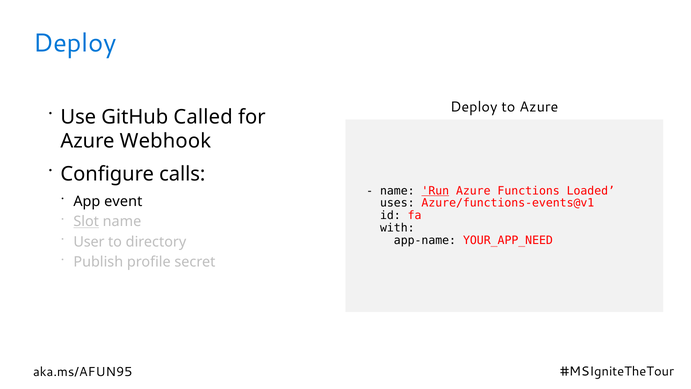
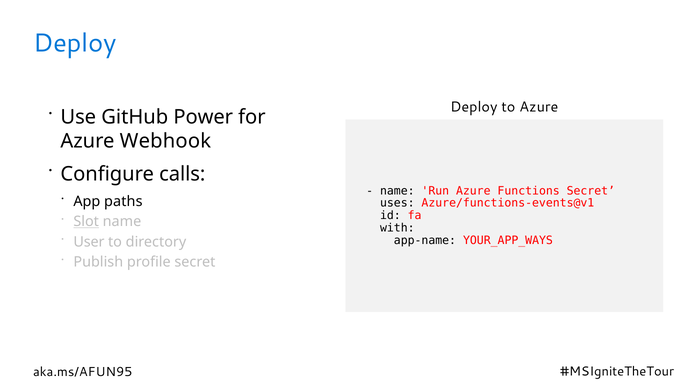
Called: Called -> Power (203, 117)
Run underline: present -> none (435, 191)
Functions Loaded: Loaded -> Secret (591, 191)
event: event -> paths (123, 201)
YOUR_APP_NEED: YOUR_APP_NEED -> YOUR_APP_WAYS (508, 240)
